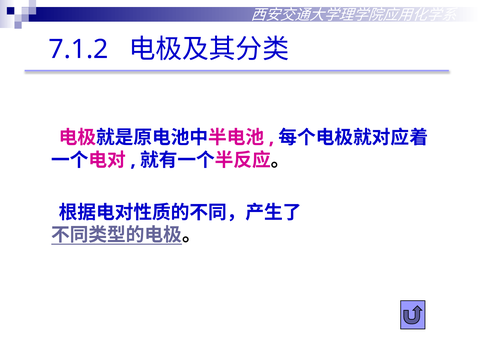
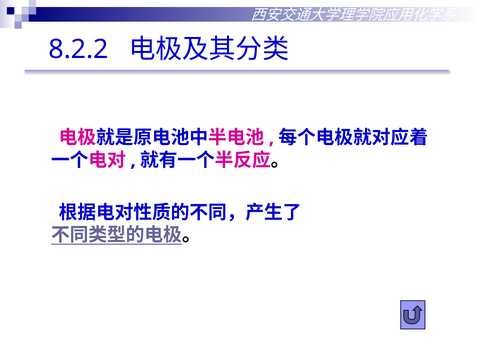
7.1.2: 7.1.2 -> 8.2.2 (79, 49)
